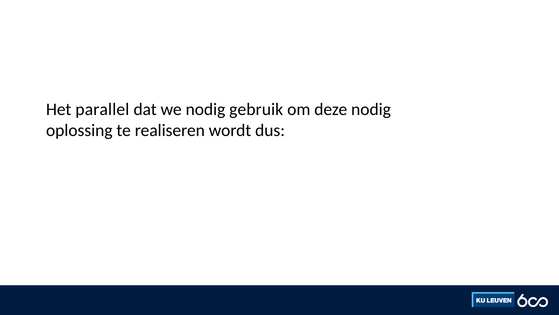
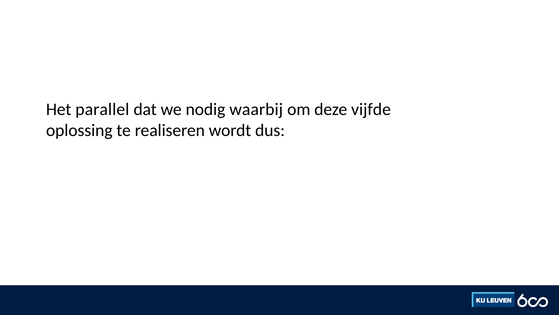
gebruik: gebruik -> waarbij (256, 109)
deze nodig: nodig -> vijfde (371, 109)
